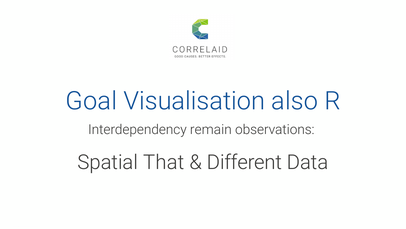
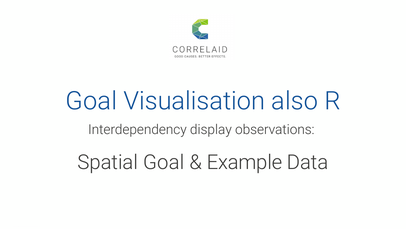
remain: remain -> display (211, 129)
Spatial That: That -> Goal (164, 162)
Different: Different -> Example (245, 162)
